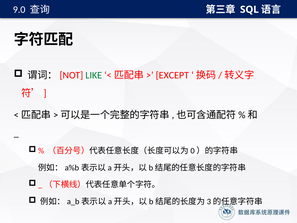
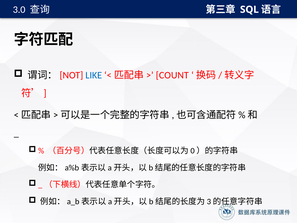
9.0: 9.0 -> 3.0 (19, 10)
LIKE colour: green -> blue (94, 75)
EXCEPT: EXCEPT -> COUNT (172, 75)
